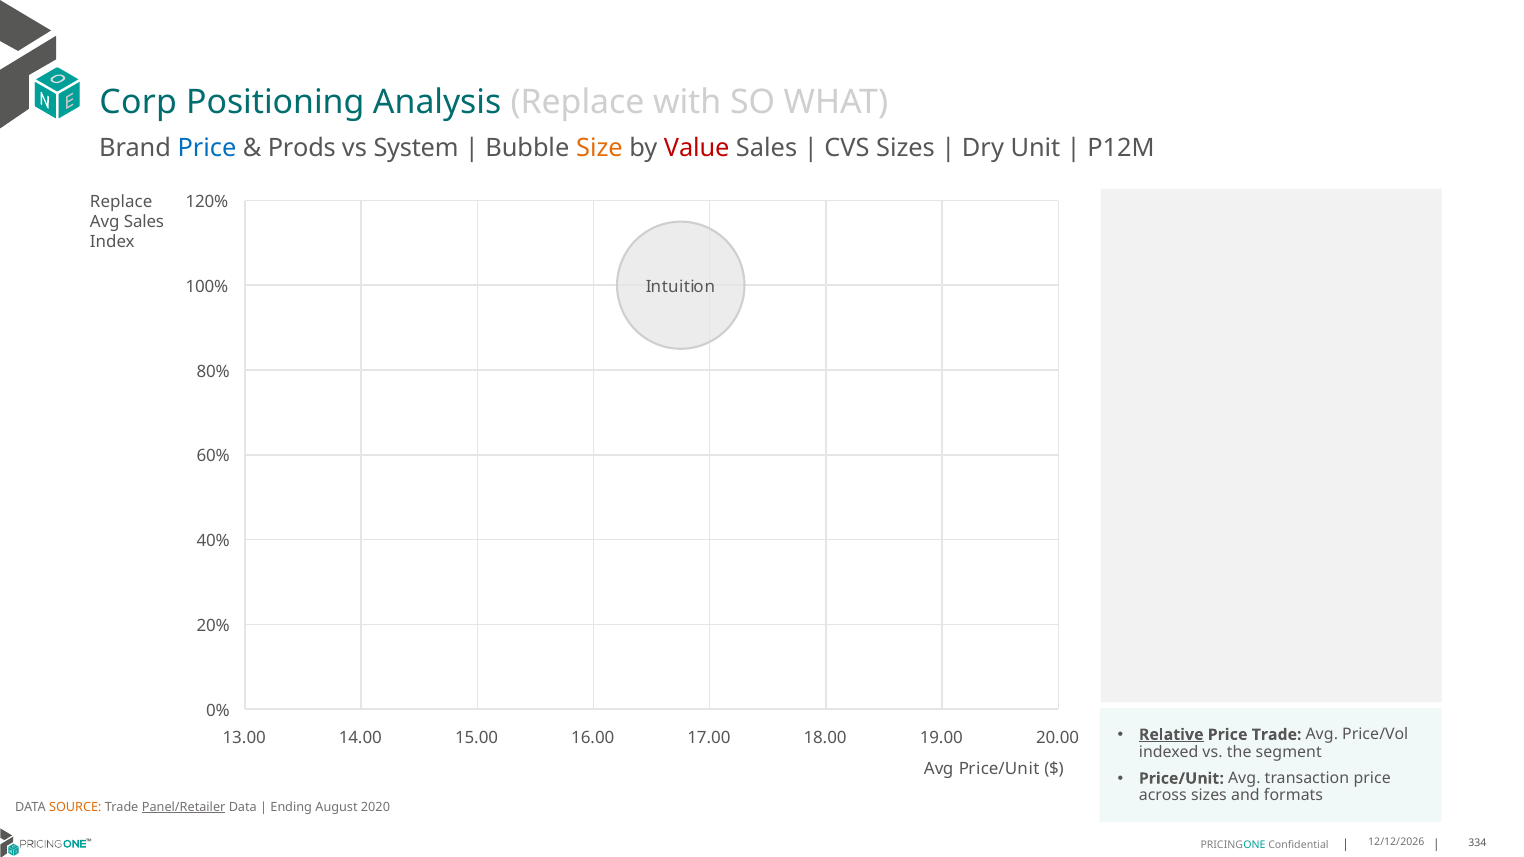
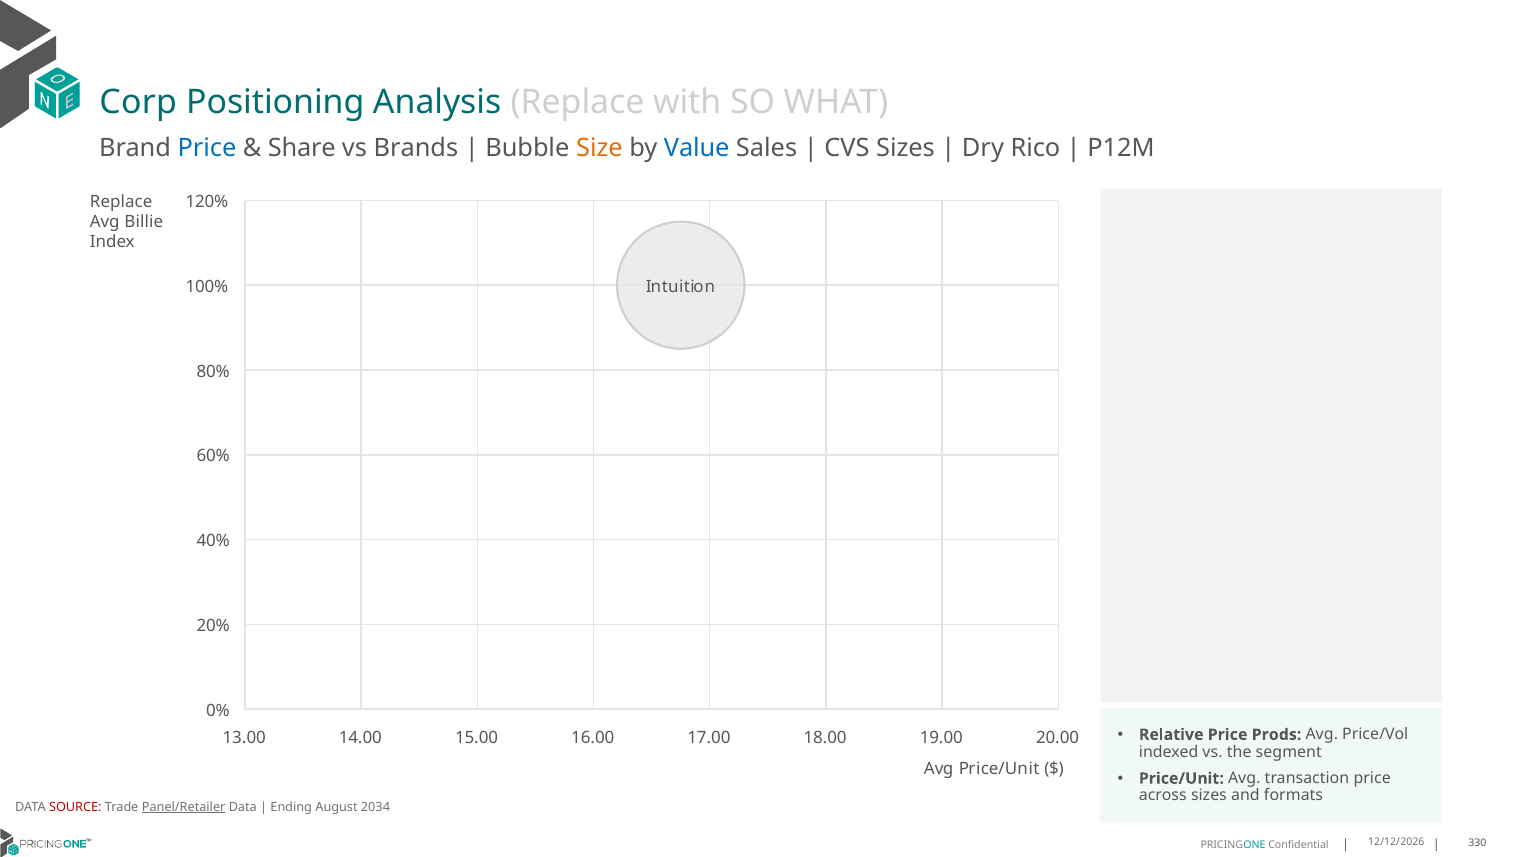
Prods: Prods -> Share (302, 149)
System: System -> Brands (416, 149)
Value colour: red -> blue (697, 149)
Unit: Unit -> Rico (1035, 149)
Avg Sales: Sales -> Billie (144, 222)
Relative underline: present -> none (1171, 735)
Price Trade: Trade -> Prods (1277, 735)
SOURCE colour: orange -> red (75, 807)
2020: 2020 -> 2034 (375, 807)
334: 334 -> 330 (1477, 843)
